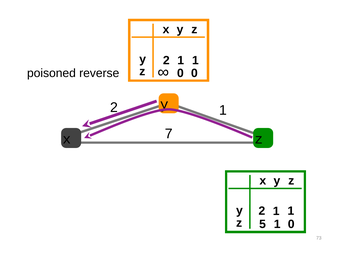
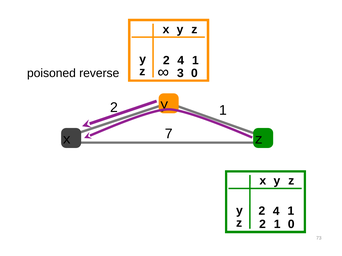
1: 1 -> 4 (181, 61)
0: 0 -> 3 (180, 73)
1: 1 -> 4 (276, 212)
z 5: 5 -> 2 (263, 225)
